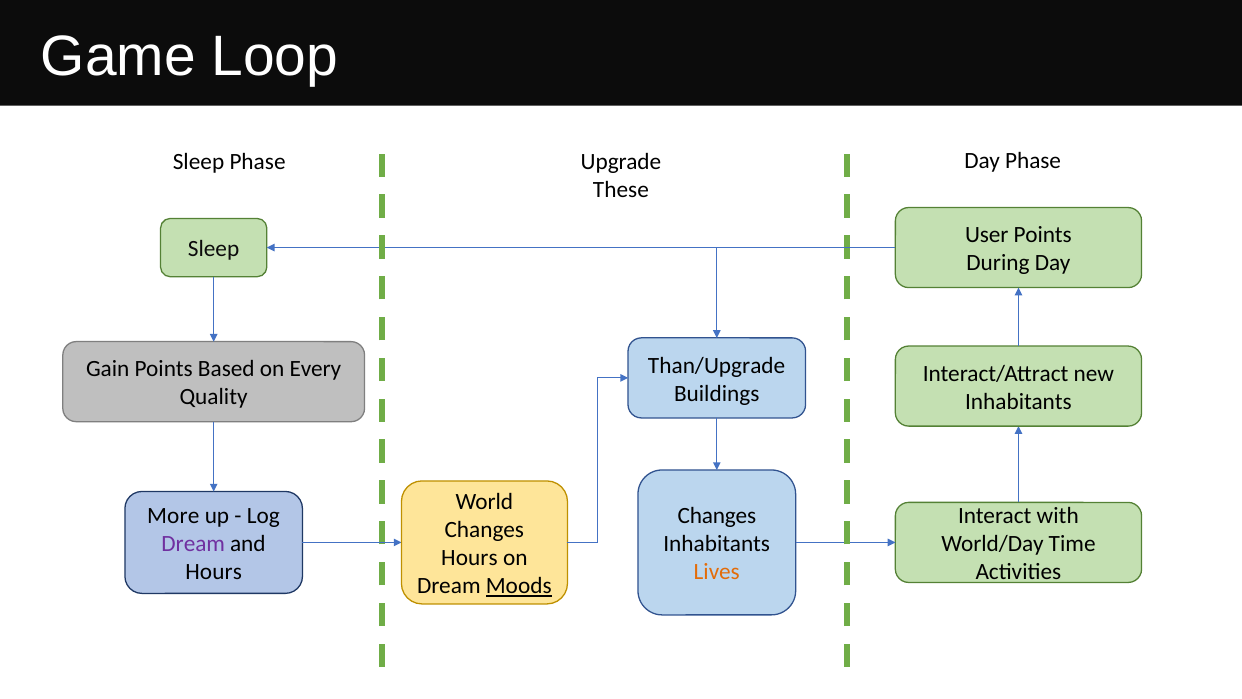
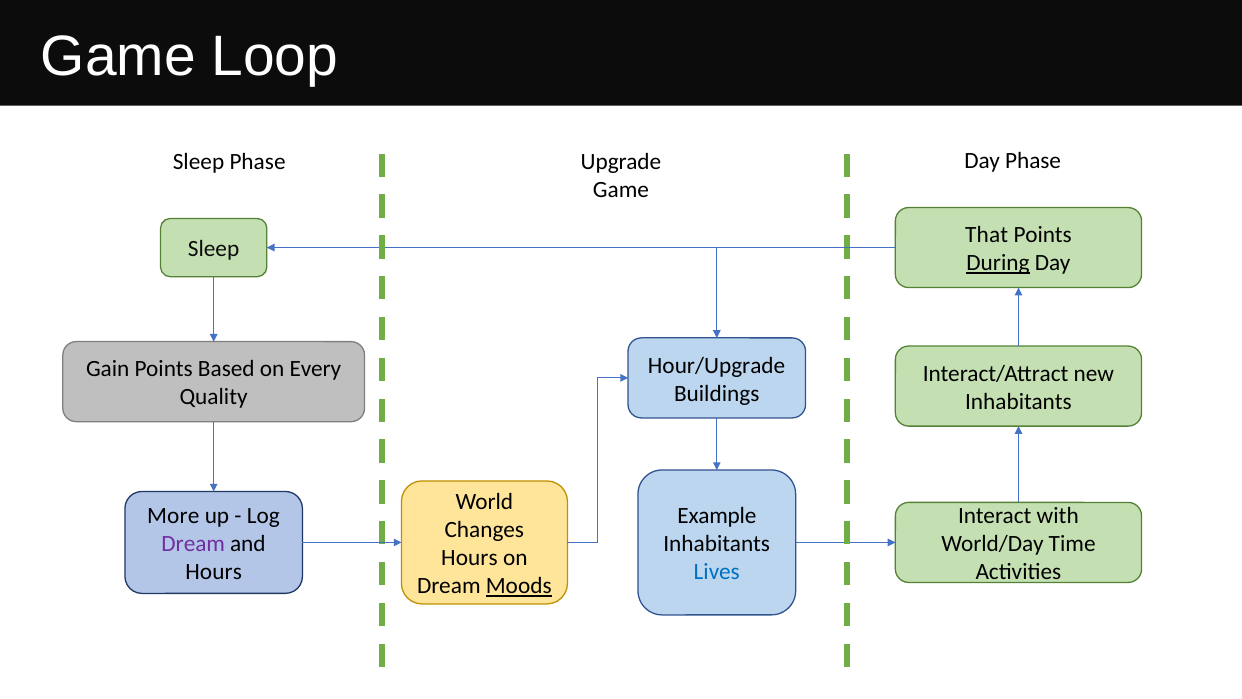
These: These -> Game (621, 189)
User: User -> That (987, 235)
During underline: none -> present (998, 263)
Than/Upgrade: Than/Upgrade -> Hour/Upgrade (717, 365)
Changes: Changes -> Example (717, 516)
Lives colour: orange -> blue (717, 572)
